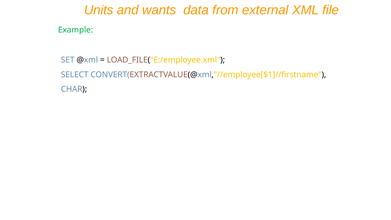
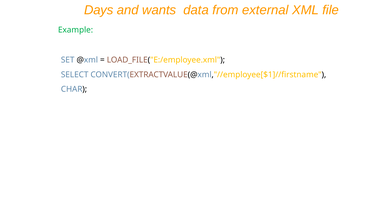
Units: Units -> Days (99, 10)
